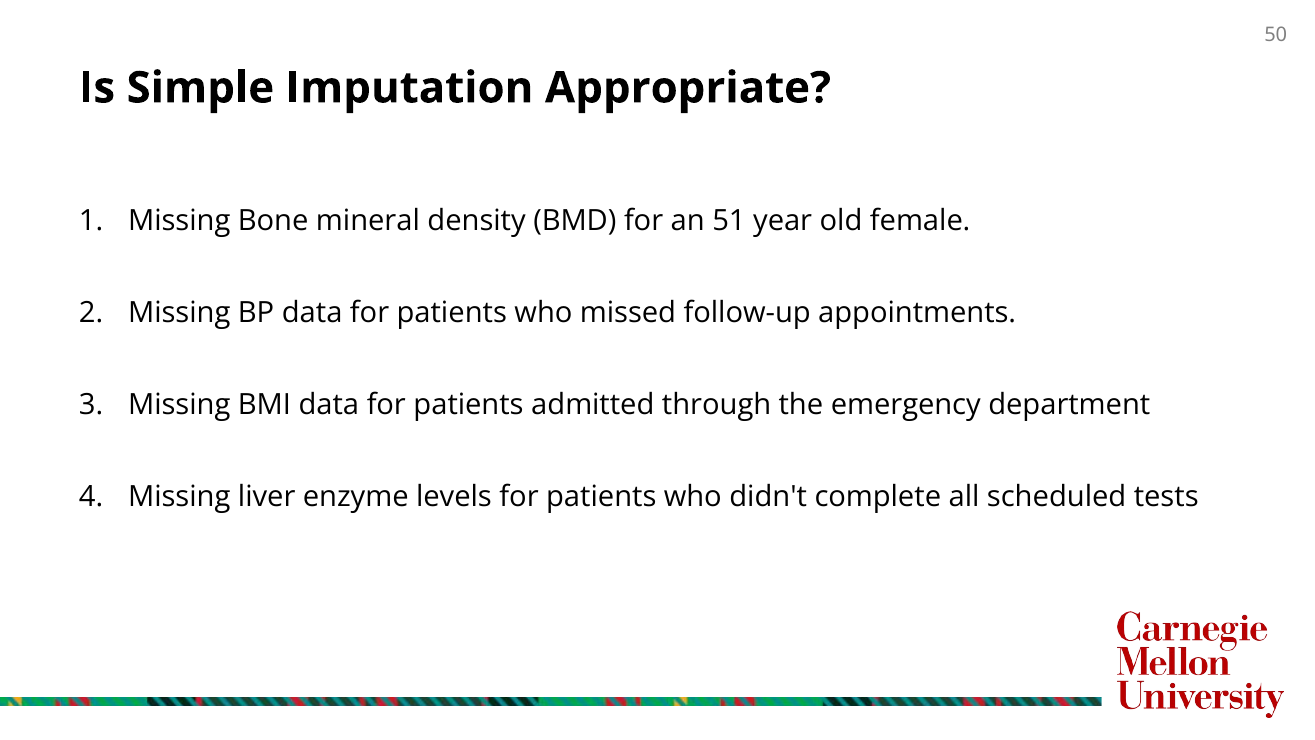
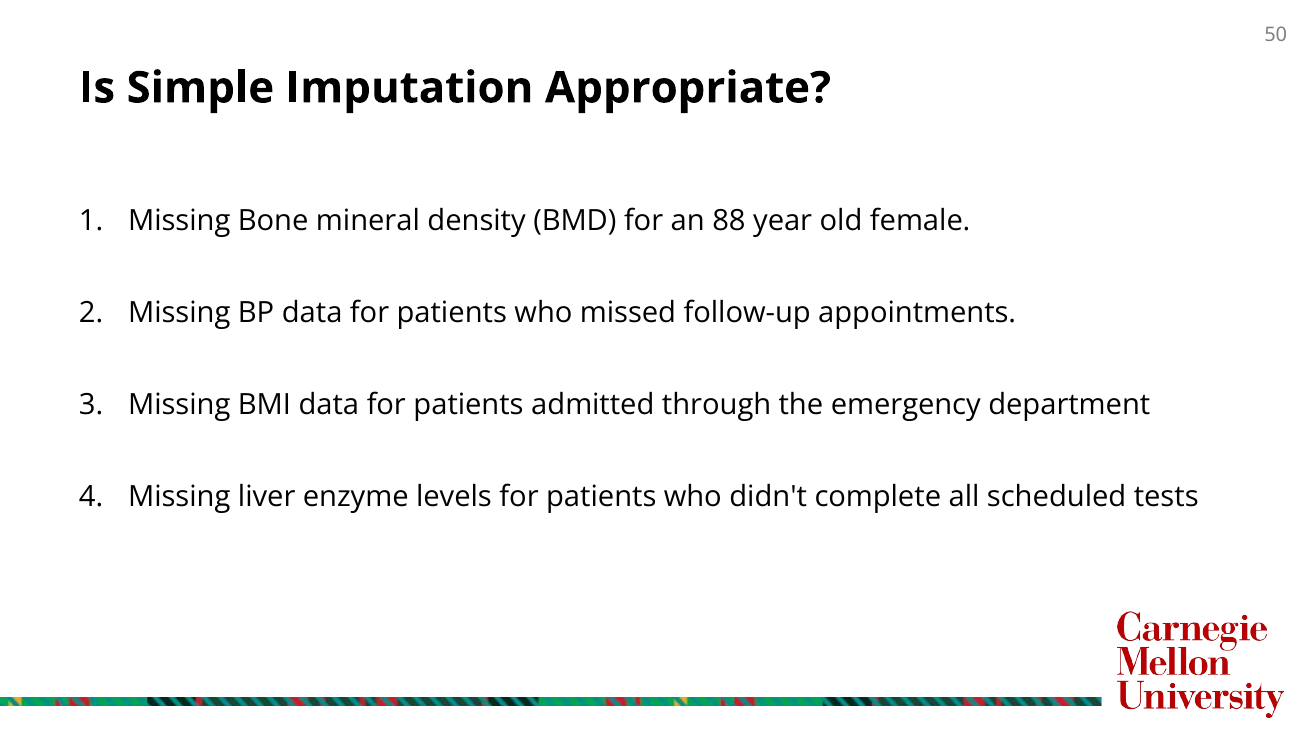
51: 51 -> 88 (729, 221)
